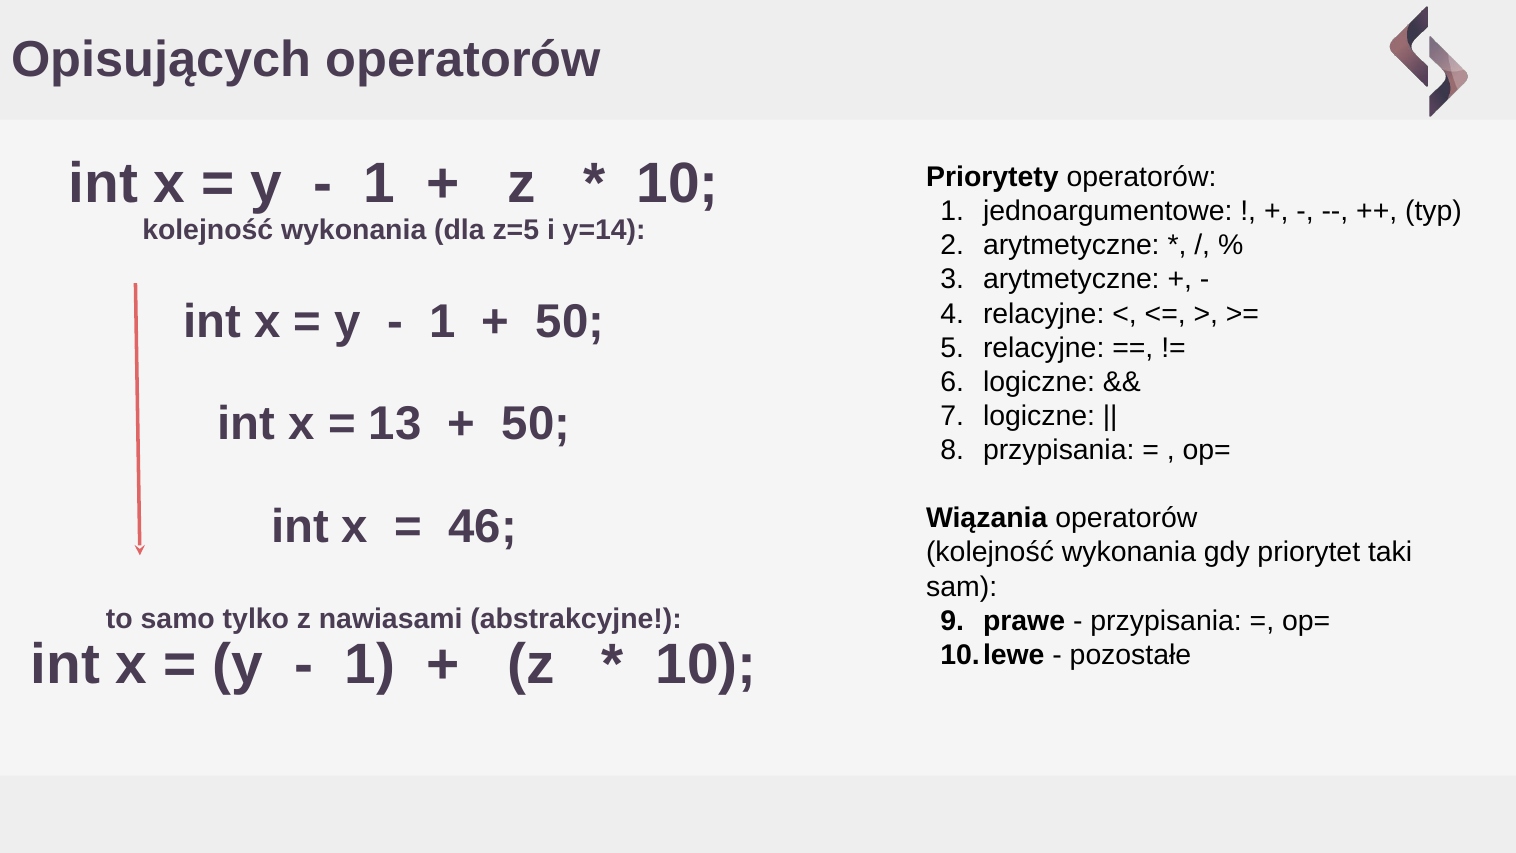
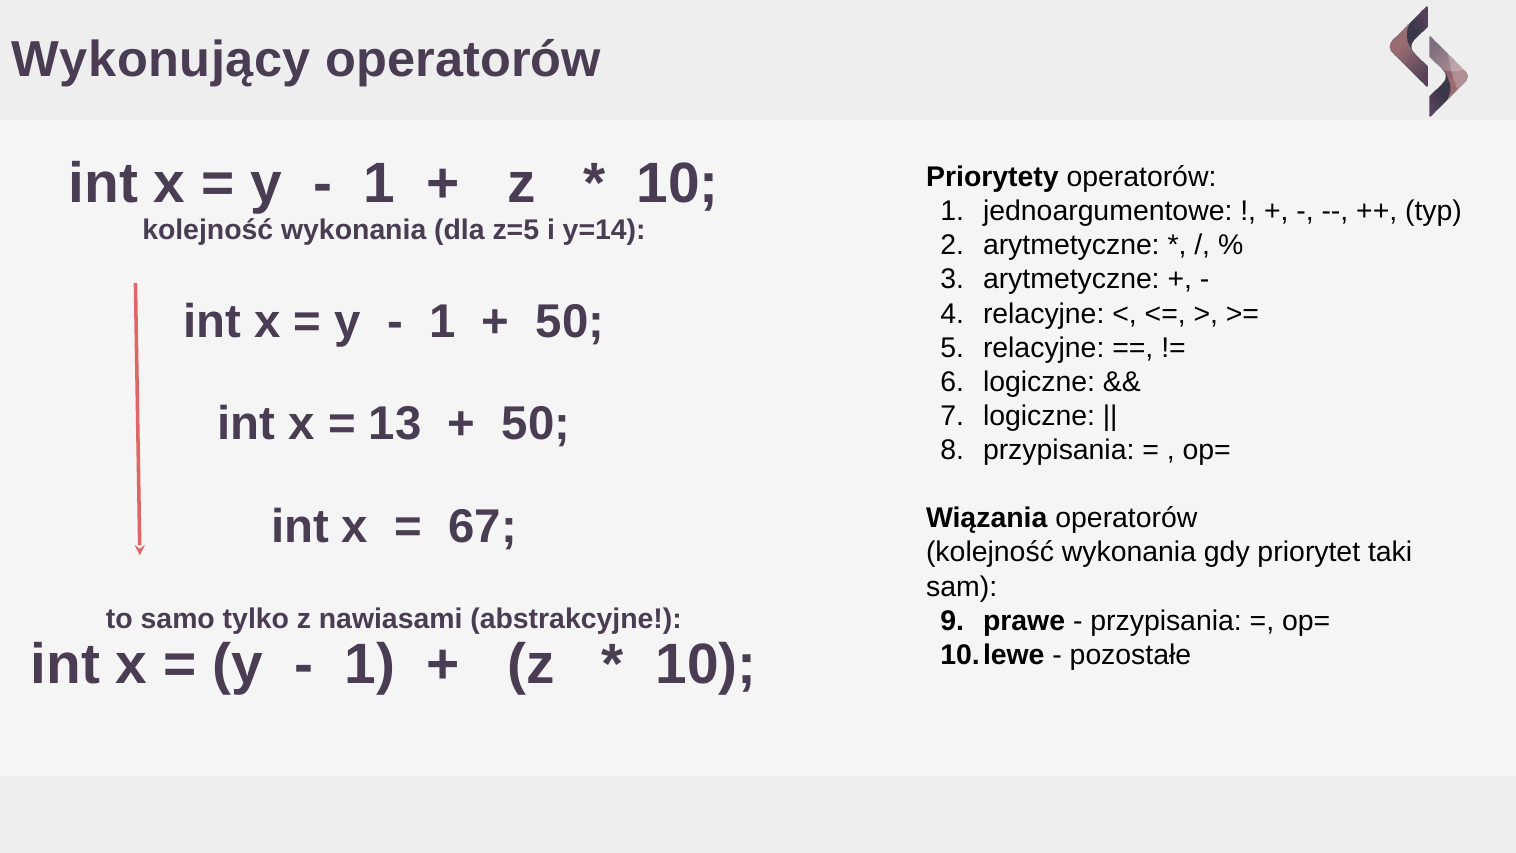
Opisujących: Opisujących -> Wykonujący (161, 60)
46: 46 -> 67 (483, 526)
